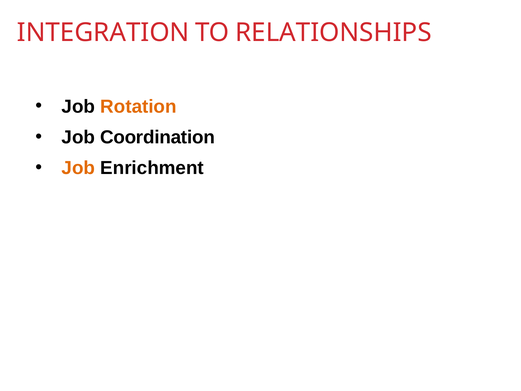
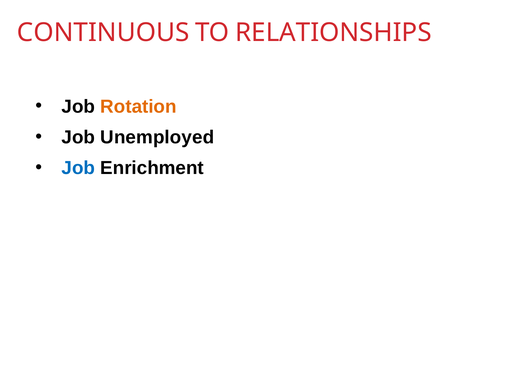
INTEGRATION: INTEGRATION -> CONTINUOUS (103, 32)
Coordination: Coordination -> Unemployed (157, 137)
Job colour: orange -> blue (78, 168)
